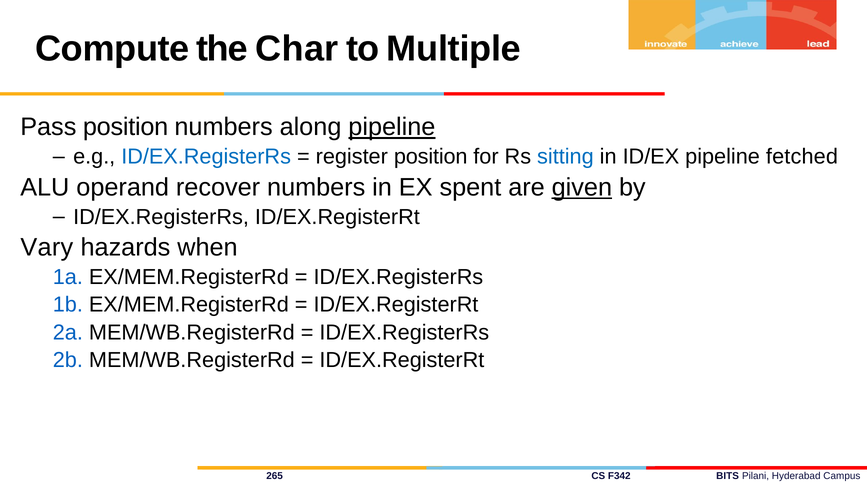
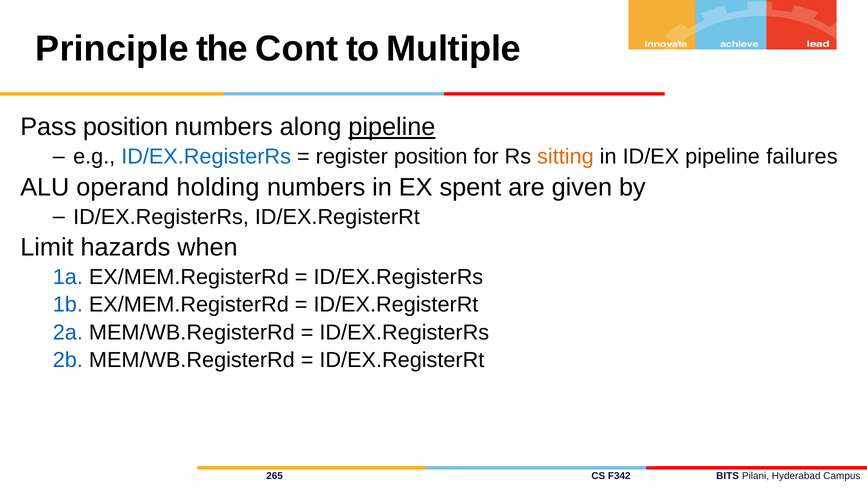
Compute: Compute -> Principle (112, 49)
Char: Char -> Cont (297, 49)
sitting colour: blue -> orange (565, 157)
fetched: fetched -> failures (802, 157)
recover: recover -> holding (218, 187)
given underline: present -> none (582, 187)
Vary: Vary -> Limit (47, 247)
